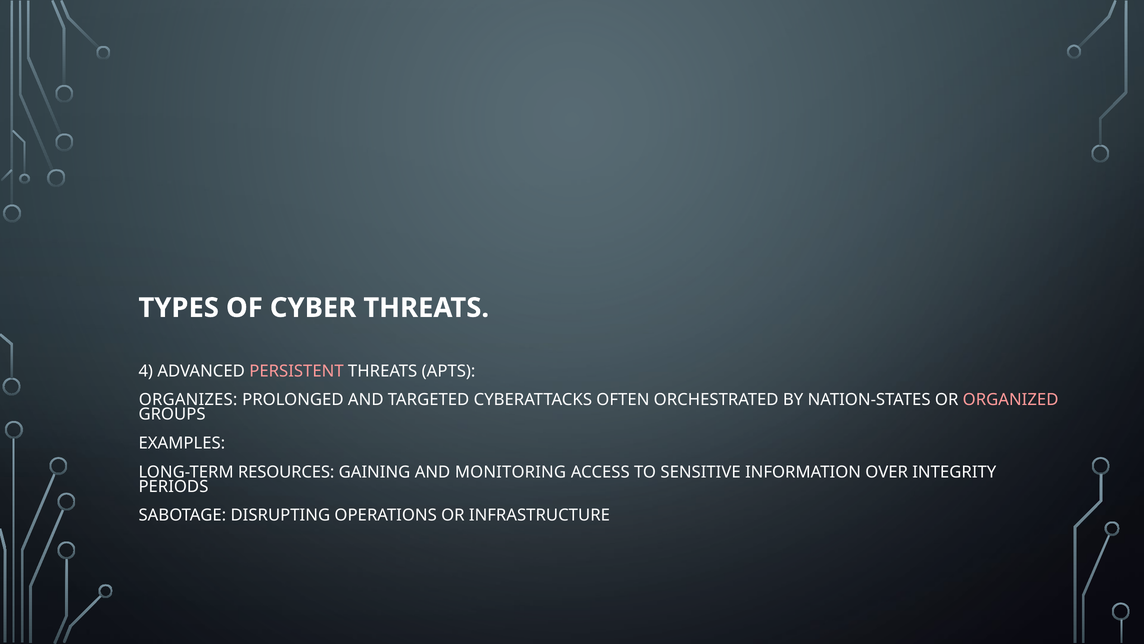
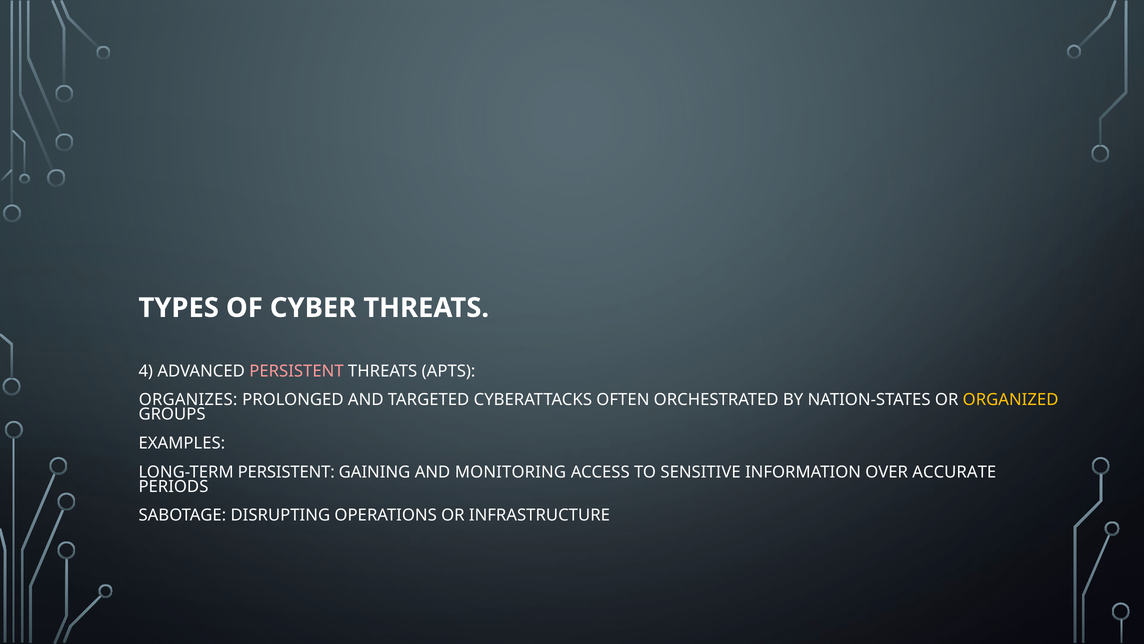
ORGANIZED colour: pink -> yellow (1011, 400)
LONG-TERM RESOURCES: RESOURCES -> PERSISTENT (286, 472)
INTEGRITY: INTEGRITY -> ACCURATE (954, 472)
